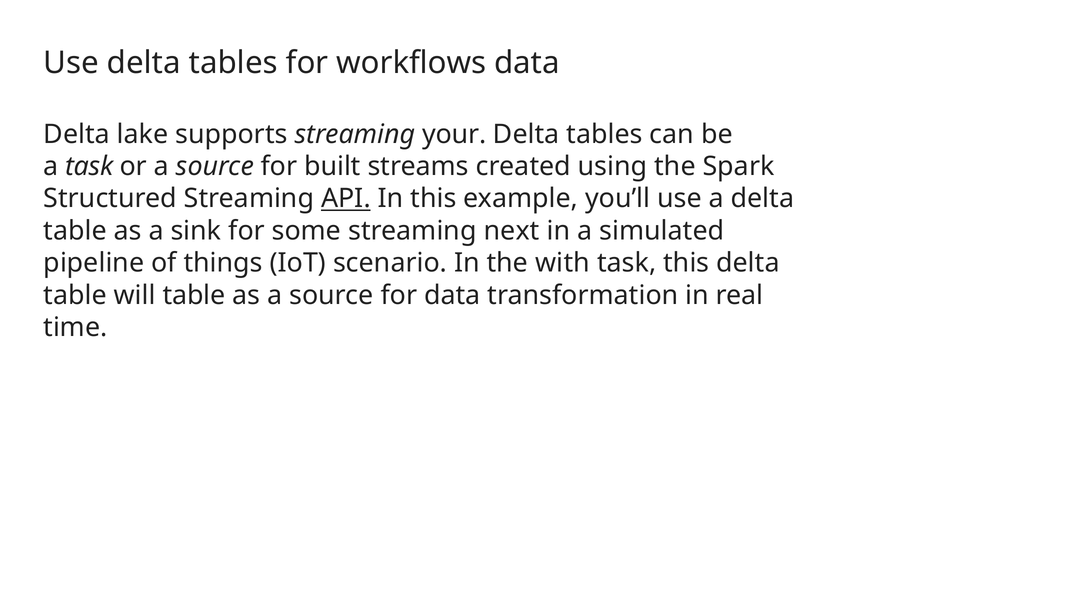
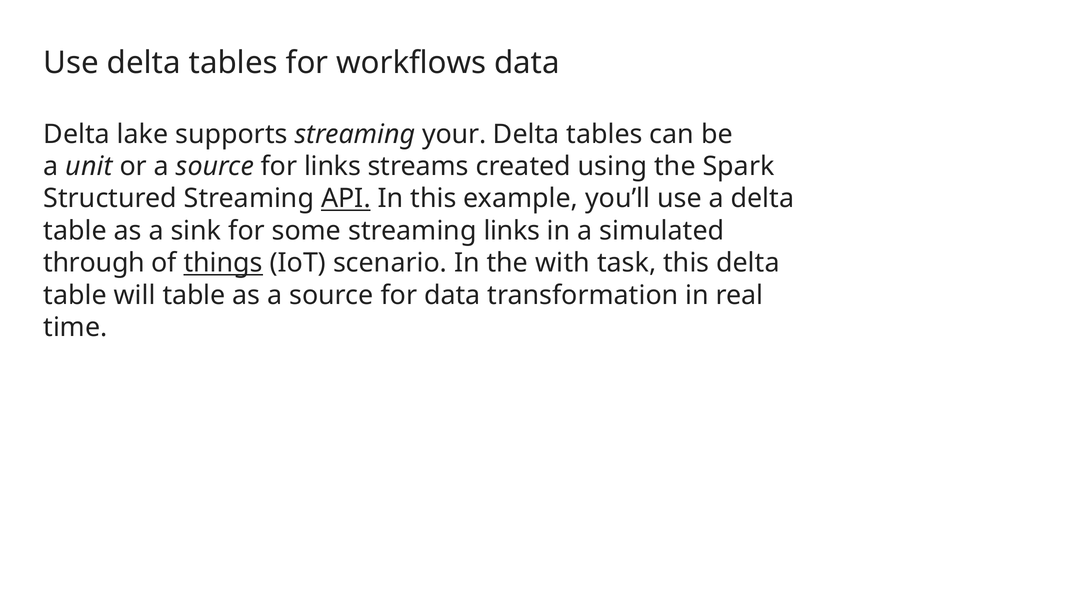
a task: task -> unit (89, 166)
for built: built -> links (333, 166)
streaming next: next -> links (512, 231)
pipeline: pipeline -> through (94, 263)
things underline: none -> present (223, 263)
